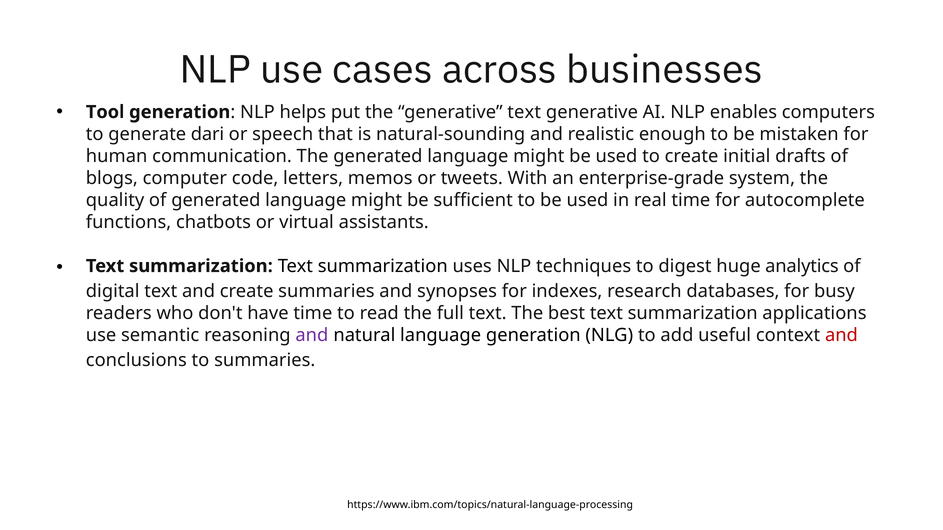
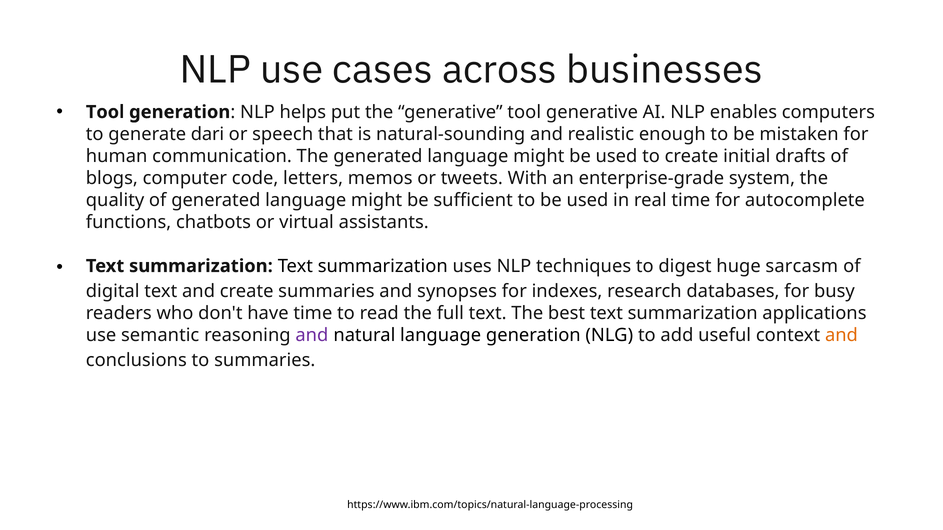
generative text: text -> tool (524, 112)
analytics: analytics -> sarcasm (802, 266)
and colour: red -> orange (841, 335)
